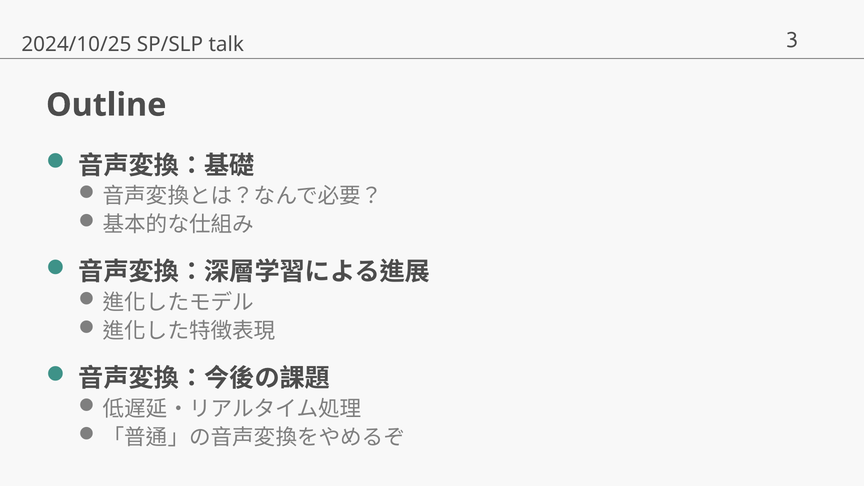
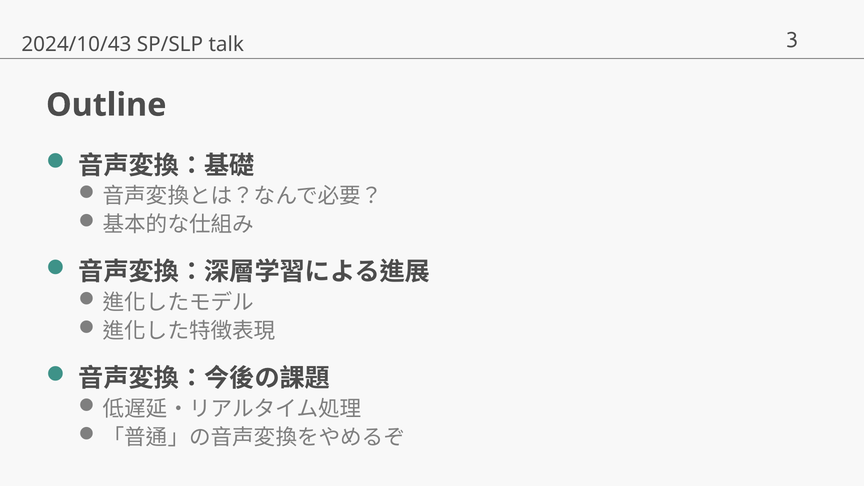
2024/10/25: 2024/10/25 -> 2024/10/43 (76, 44)
